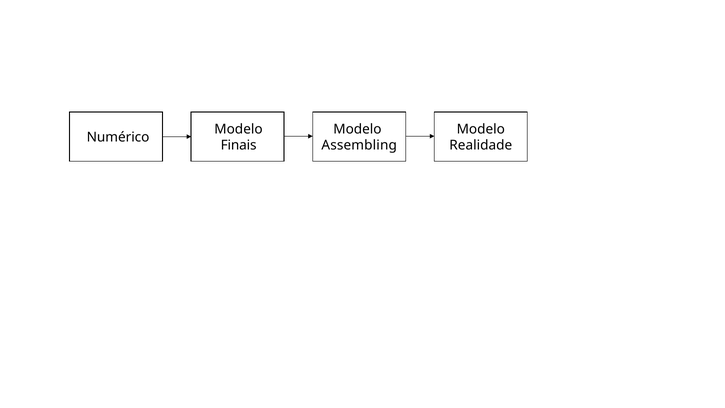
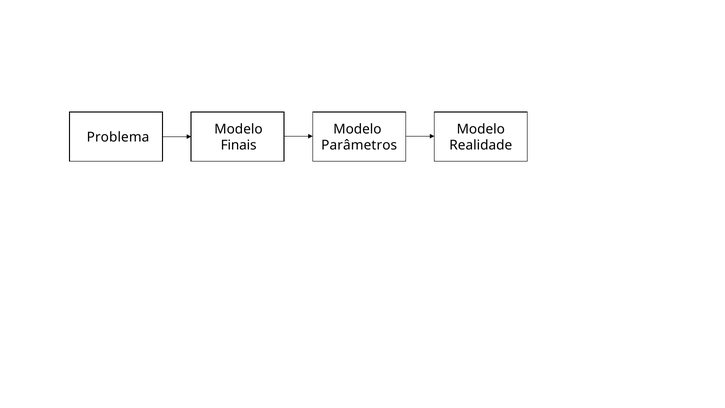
Numérico: Numérico -> Problema (118, 137)
Assembling: Assembling -> Parâmetros (359, 145)
